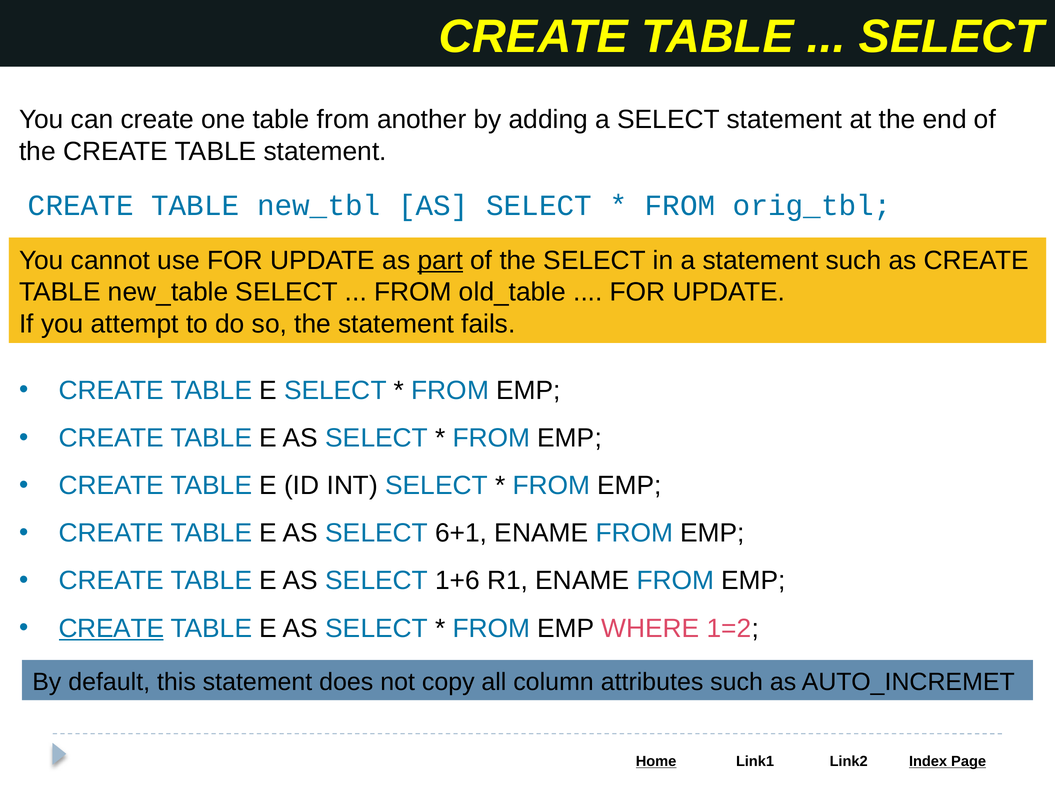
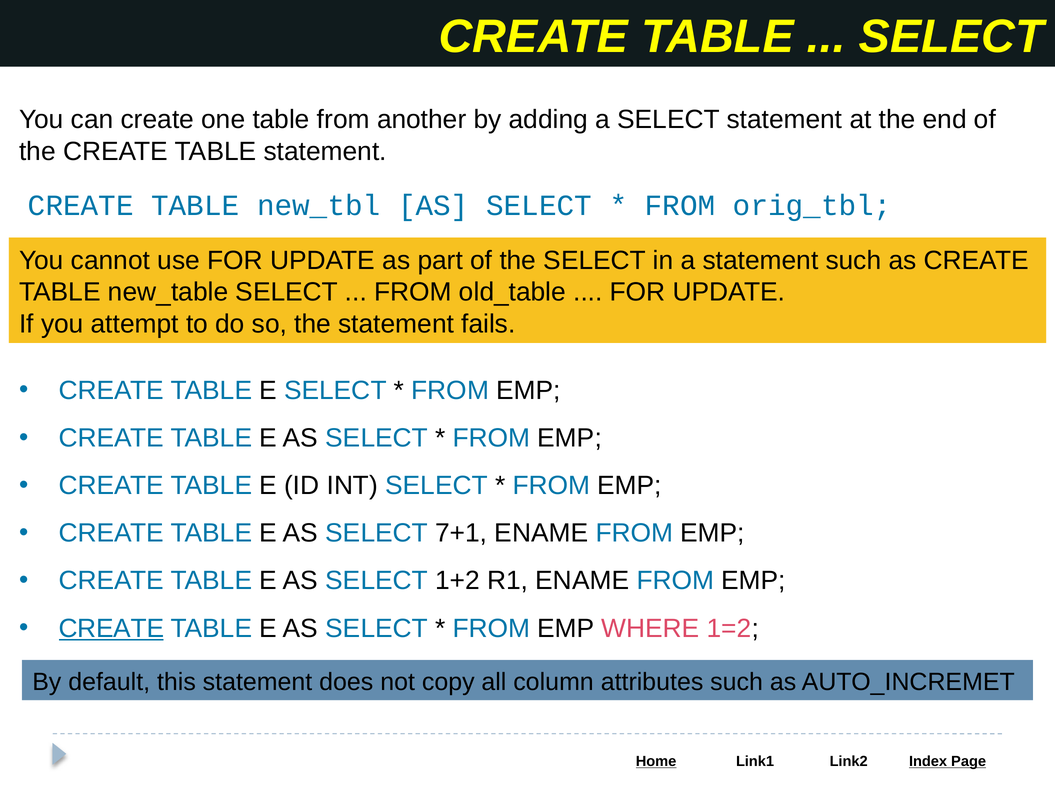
part underline: present -> none (440, 260)
6+1: 6+1 -> 7+1 (461, 533)
1+6: 1+6 -> 1+2 (457, 580)
